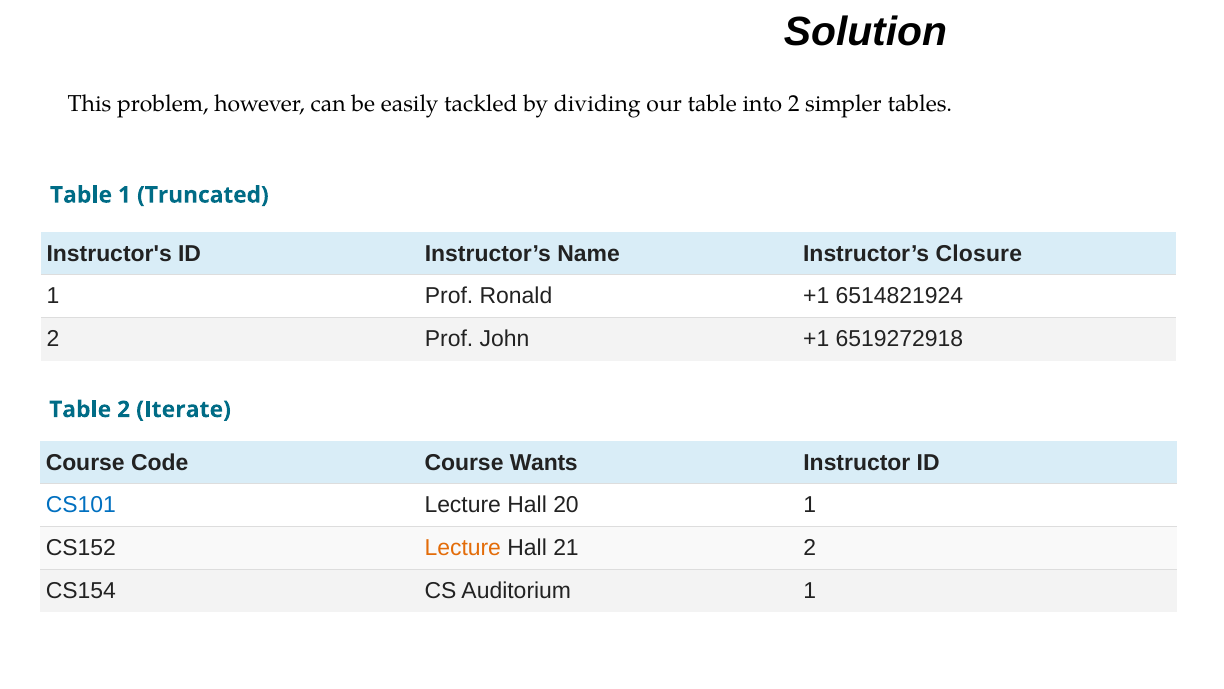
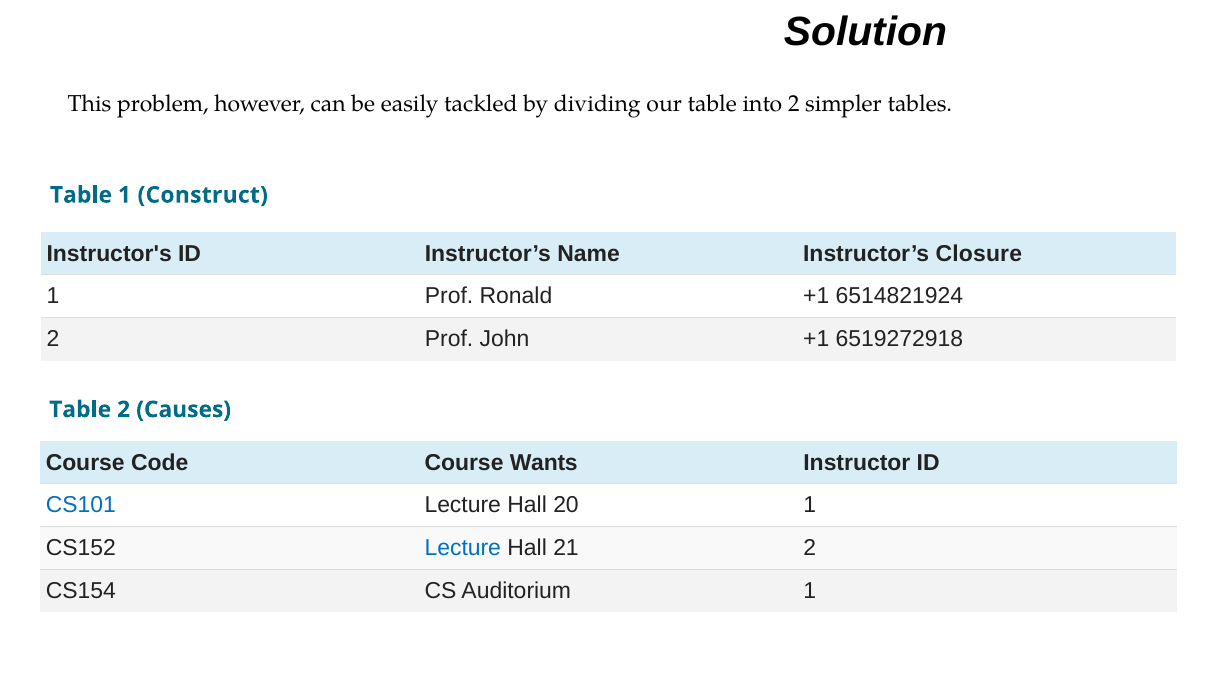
Truncated: Truncated -> Construct (203, 195)
Iterate: Iterate -> Causes (184, 409)
Lecture colour: orange -> blue (463, 547)
